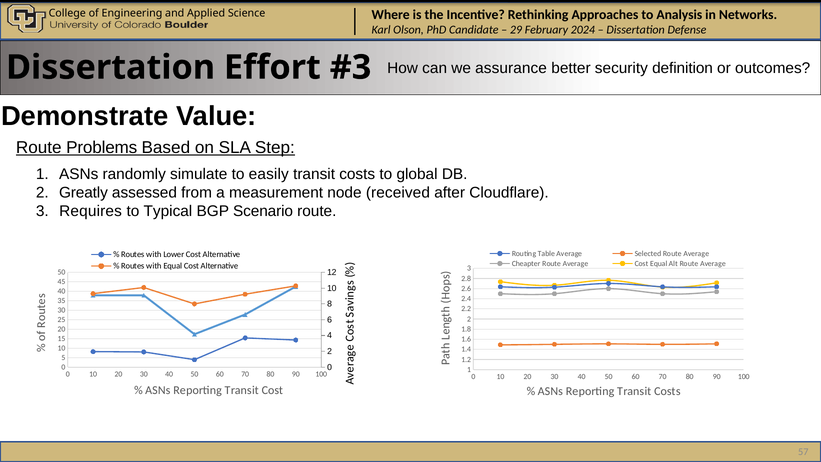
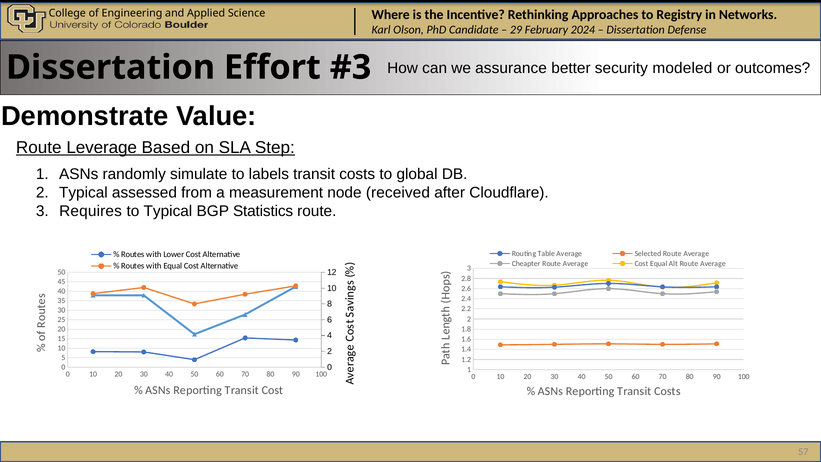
Analysis: Analysis -> Registry (679, 15)
definition: definition -> modeled (682, 68)
Problems: Problems -> Leverage (102, 147)
easily: easily -> labels (269, 174)
Greatly: Greatly -> Typical (83, 193)
Scenario: Scenario -> Statistics (263, 211)
